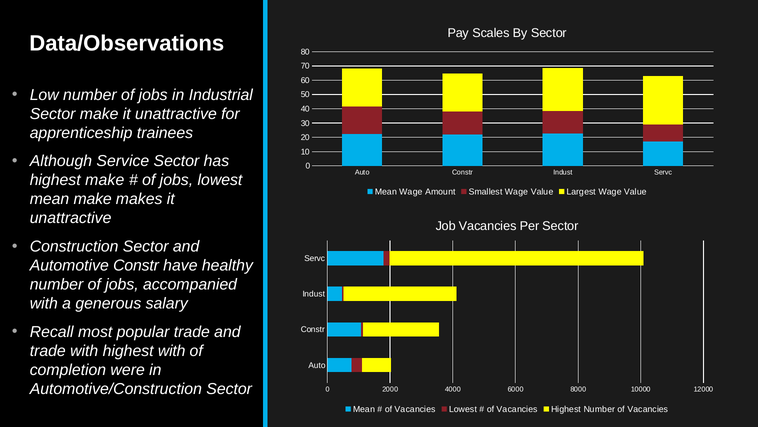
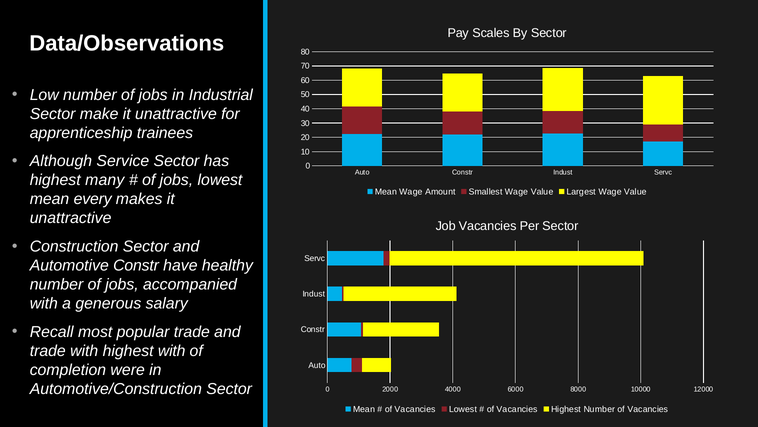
highest make: make -> many (105, 180)
mean make: make -> every (93, 199)
